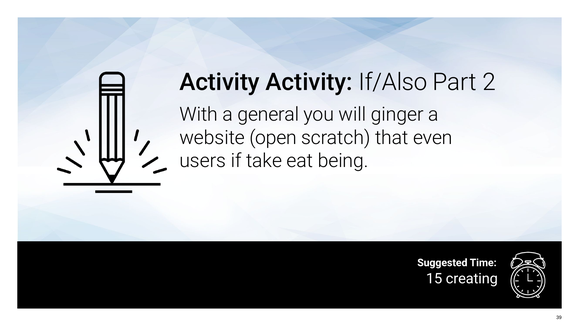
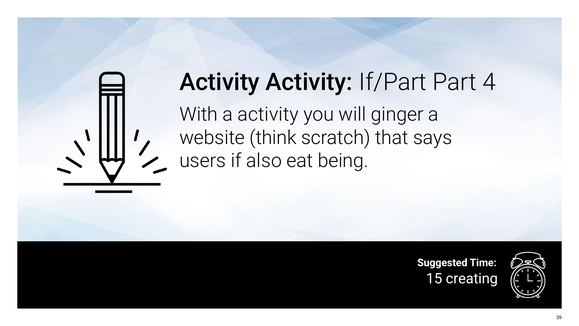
If/Also: If/Also -> If/Part (393, 82)
2: 2 -> 4 (489, 82)
a general: general -> activity (268, 114)
open: open -> think (273, 138)
even: even -> says (433, 138)
take: take -> also (264, 161)
